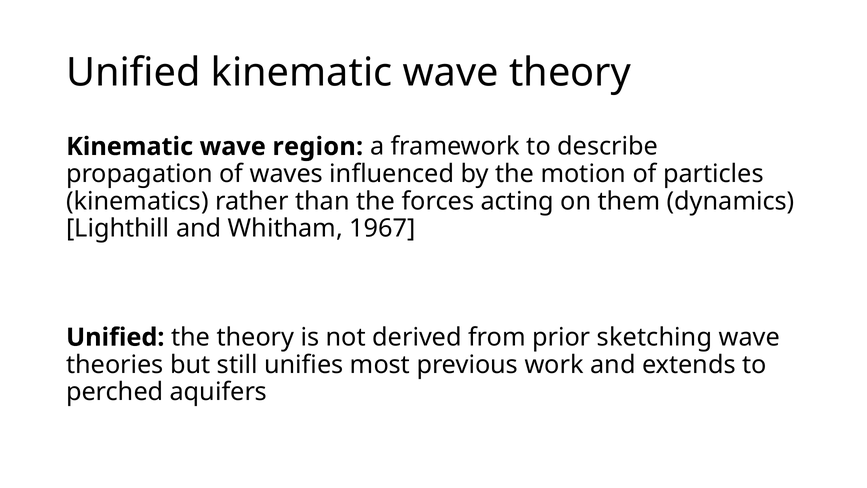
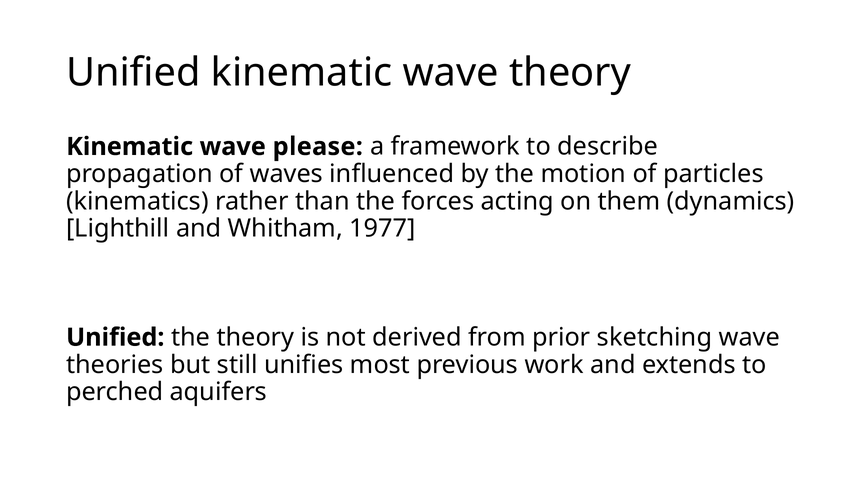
region: region -> please (318, 147)
1967: 1967 -> 1977 (382, 228)
